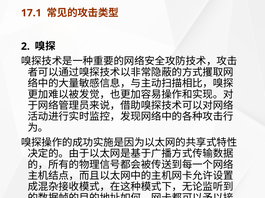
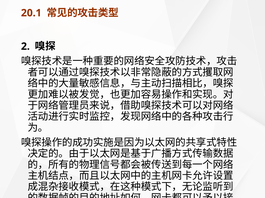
17.1: 17.1 -> 20.1 (31, 13)
